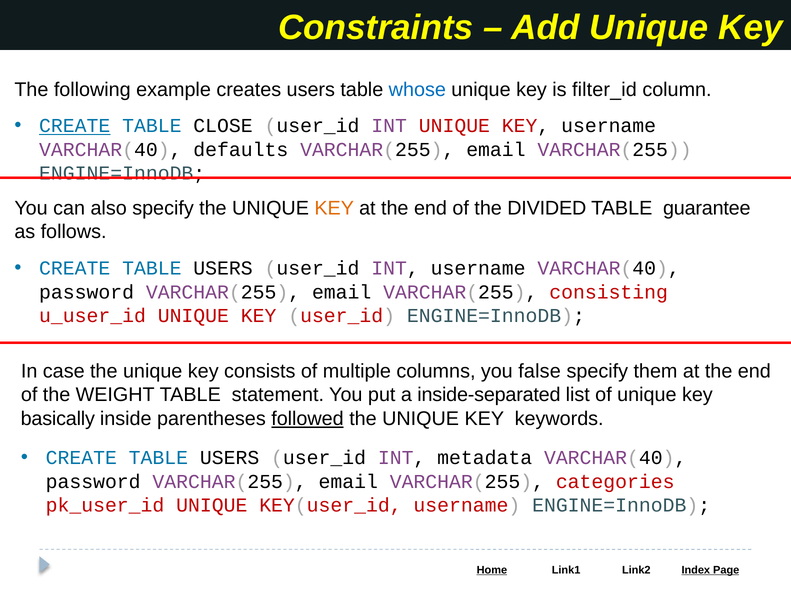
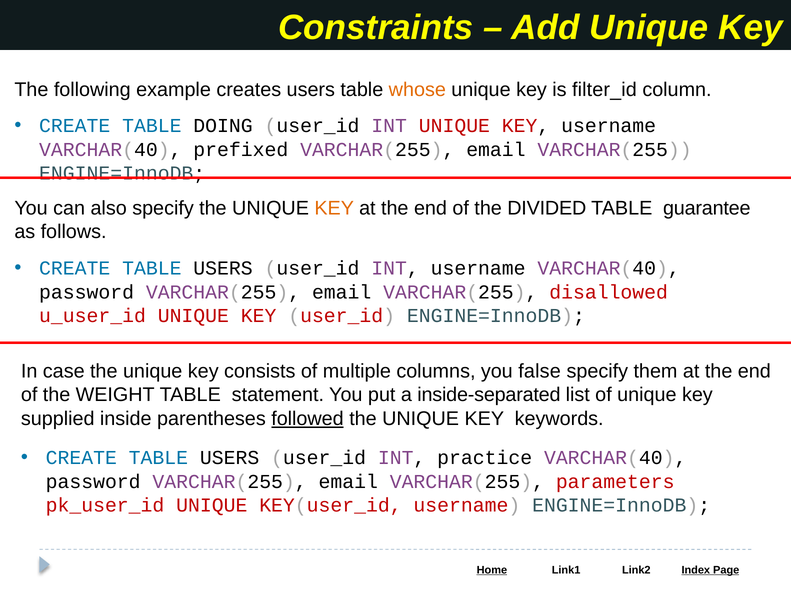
whose colour: blue -> orange (417, 90)
CREATE underline: present -> none (75, 126)
CLOSE: CLOSE -> DOING (223, 126)
defaults: defaults -> prefixed (241, 150)
consisting: consisting -> disallowed (609, 292)
basically: basically -> supplied (58, 419)
metadata: metadata -> practice (485, 458)
categories: categories -> parameters (615, 482)
